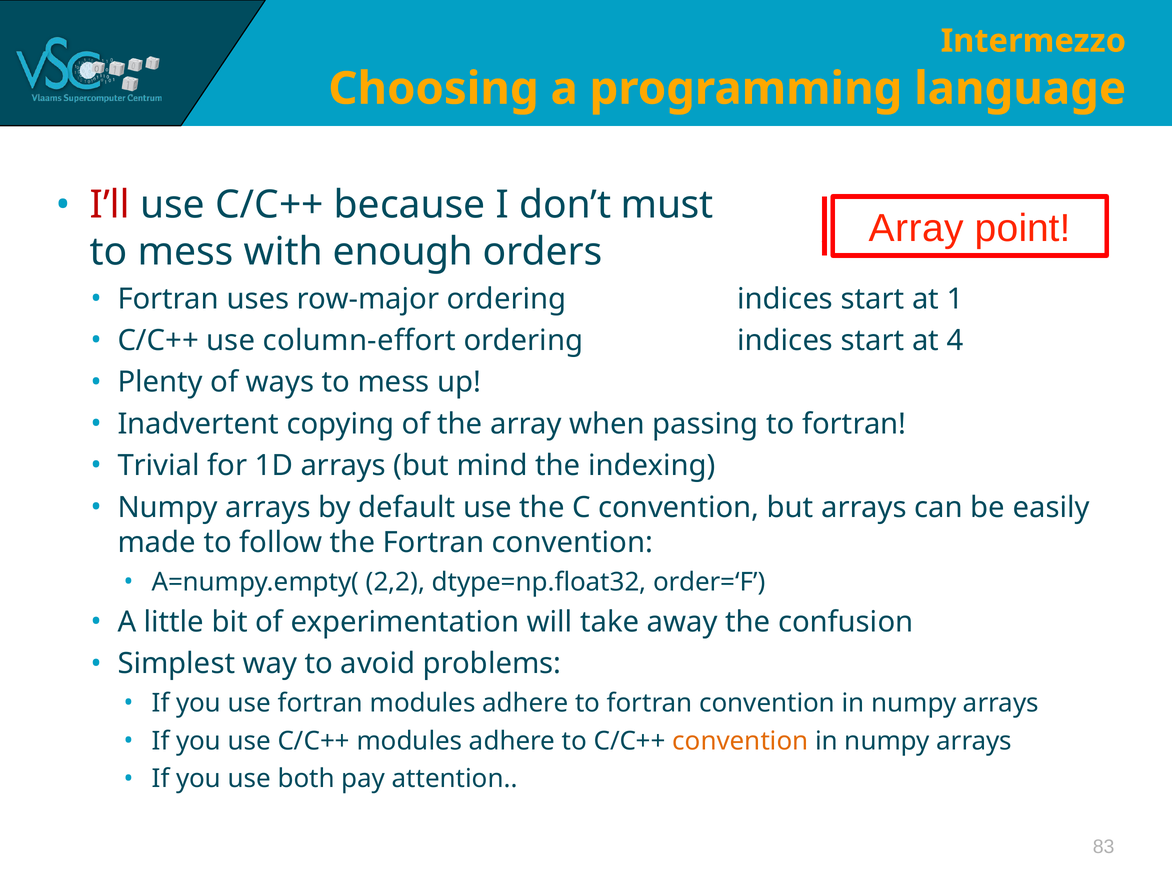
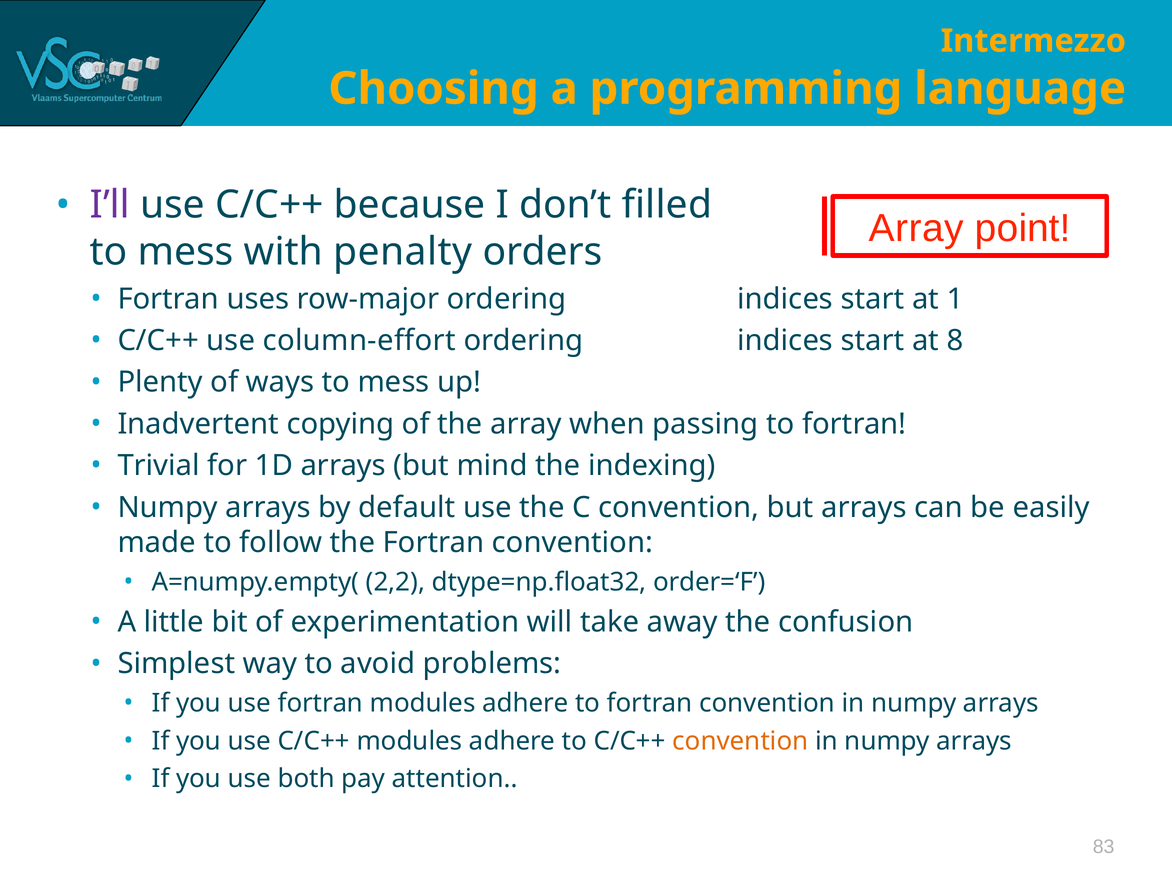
I’ll colour: red -> purple (110, 205)
must: must -> filled (667, 205)
enough: enough -> penalty (403, 252)
4: 4 -> 8 (955, 341)
